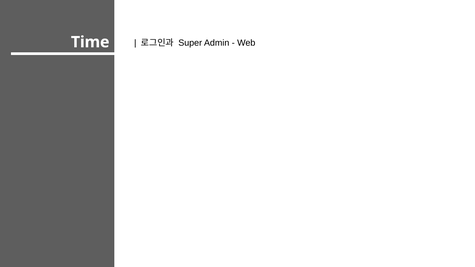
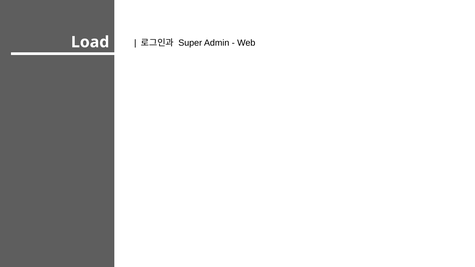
Time: Time -> Load (90, 42)
